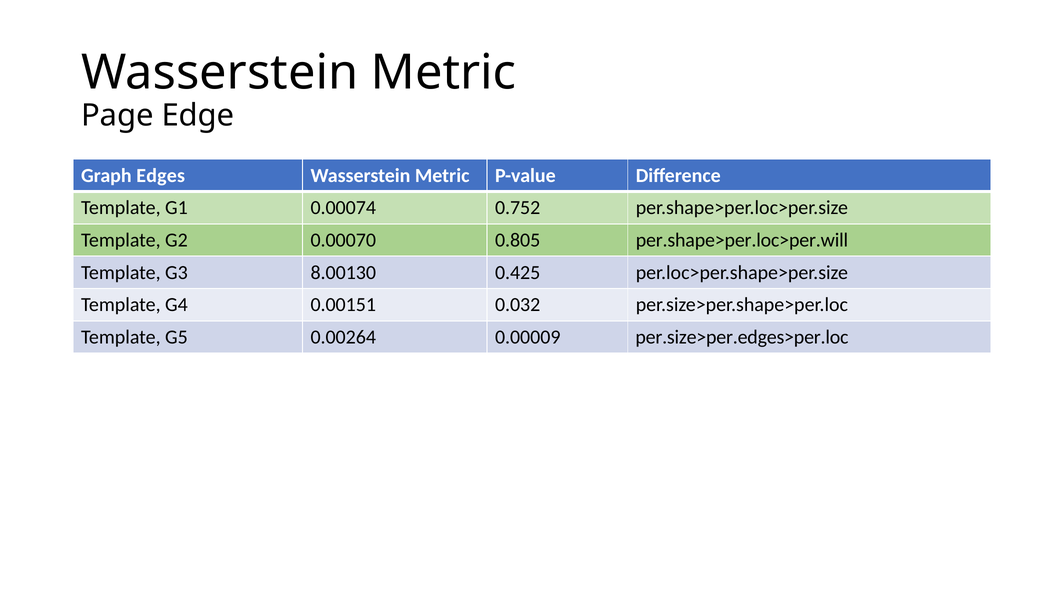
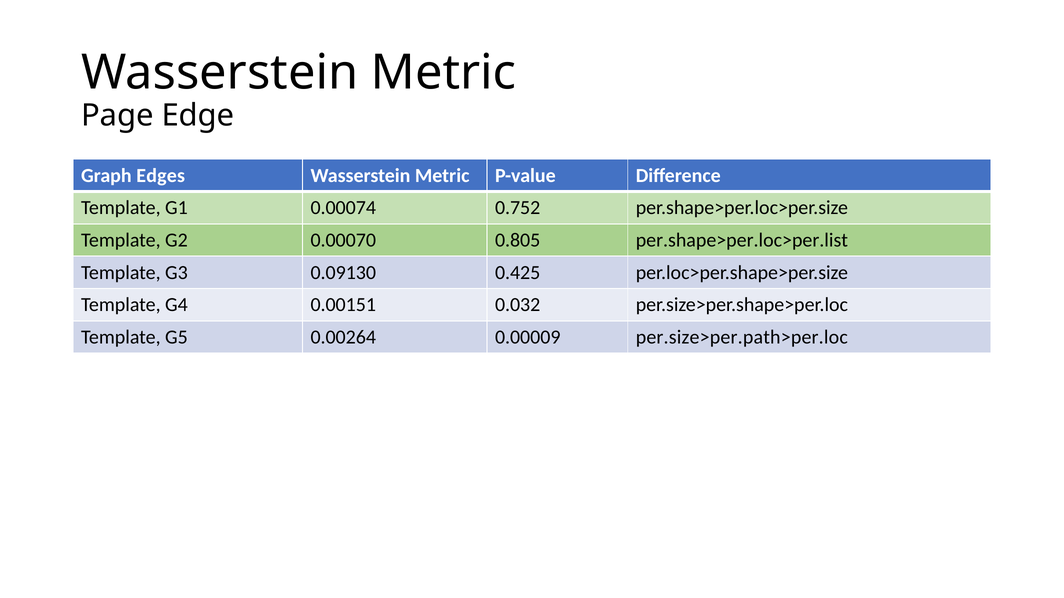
per.shape>per.loc>per.will: per.shape>per.loc>per.will -> per.shape>per.loc>per.list (742, 240)
8.00130: 8.00130 -> 0.09130 (343, 273)
per.size>per.edges>per.loc: per.size>per.edges>per.loc -> per.size>per.path>per.loc (742, 338)
